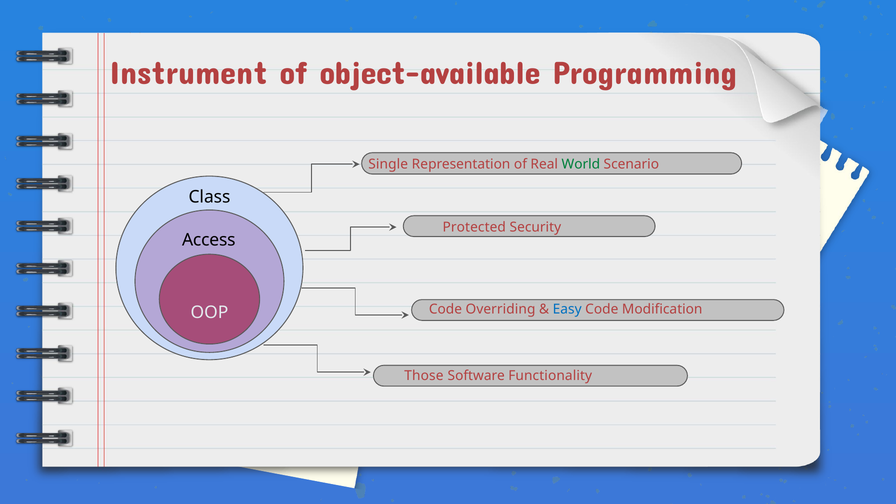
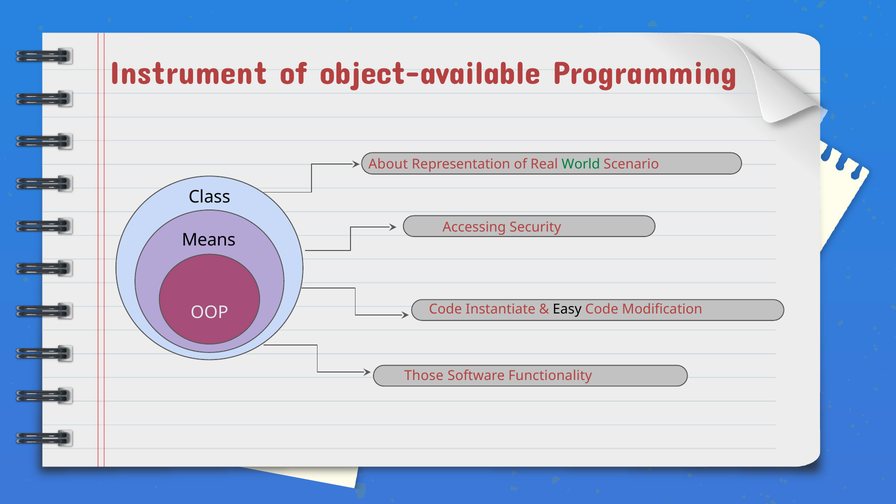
Single: Single -> About (388, 164)
Protected: Protected -> Accessing (474, 227)
Access: Access -> Means (209, 240)
Overriding: Overriding -> Instantiate (501, 309)
Easy colour: blue -> black (567, 309)
